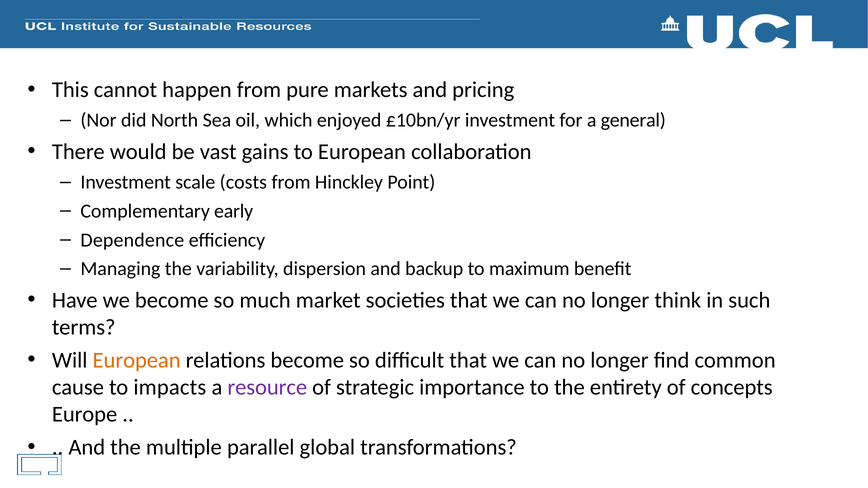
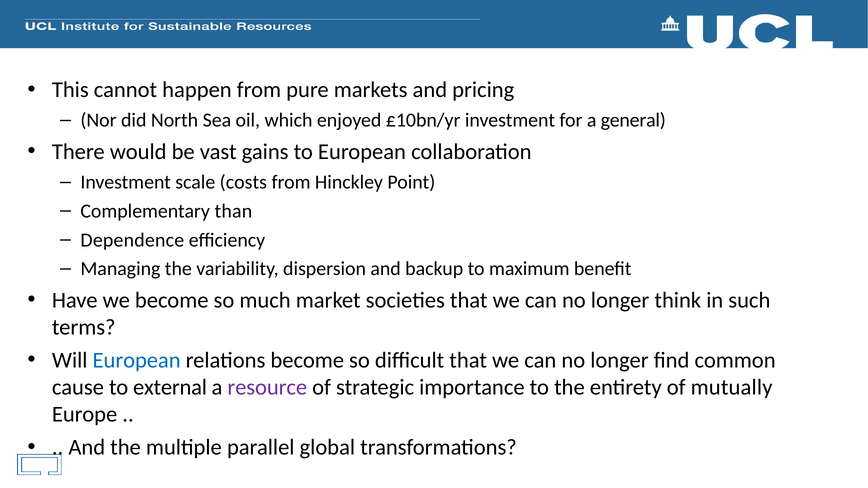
early: early -> than (233, 211)
European colour: orange -> blue (137, 361)
impacts: impacts -> external (170, 388)
concepts: concepts -> mutually (732, 388)
